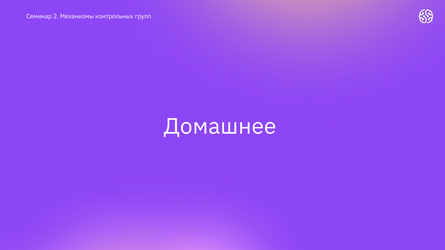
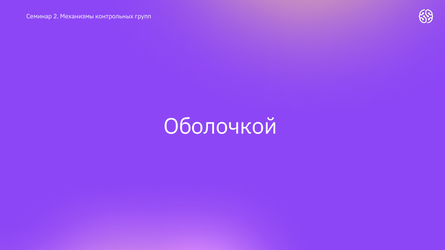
Домашнее: Домашнее -> Оболочкой (220, 127)
